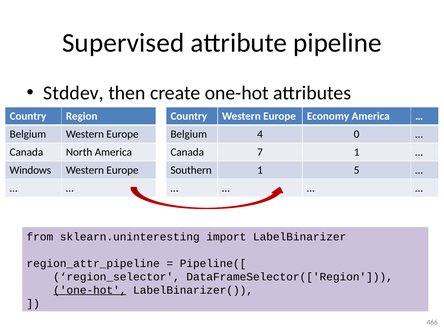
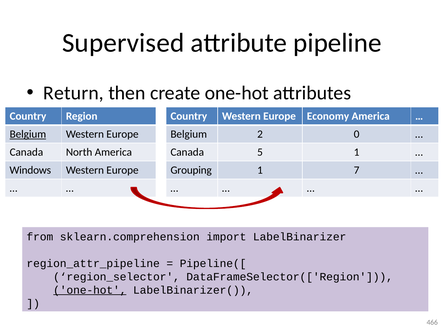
Stddev: Stddev -> Return (74, 93)
Belgium underline: none -> present (28, 134)
4: 4 -> 2 (260, 134)
7: 7 -> 5 (260, 152)
Southern: Southern -> Grouping (191, 170)
5: 5 -> 7 (357, 170)
sklearn.uninteresting: sklearn.uninteresting -> sklearn.comprehension (130, 237)
